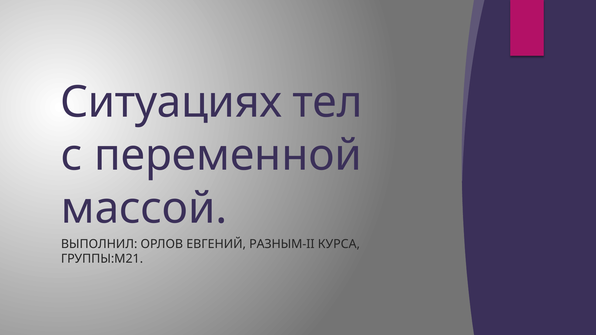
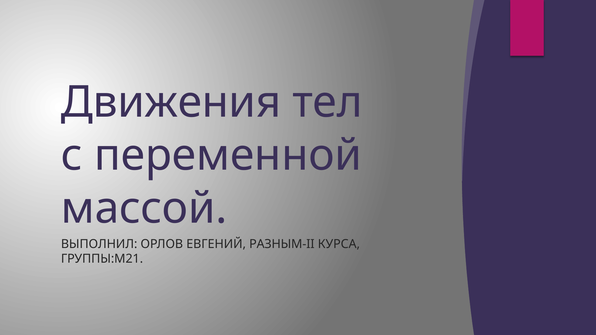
Ситуациях: Ситуациях -> Движения (171, 103)
